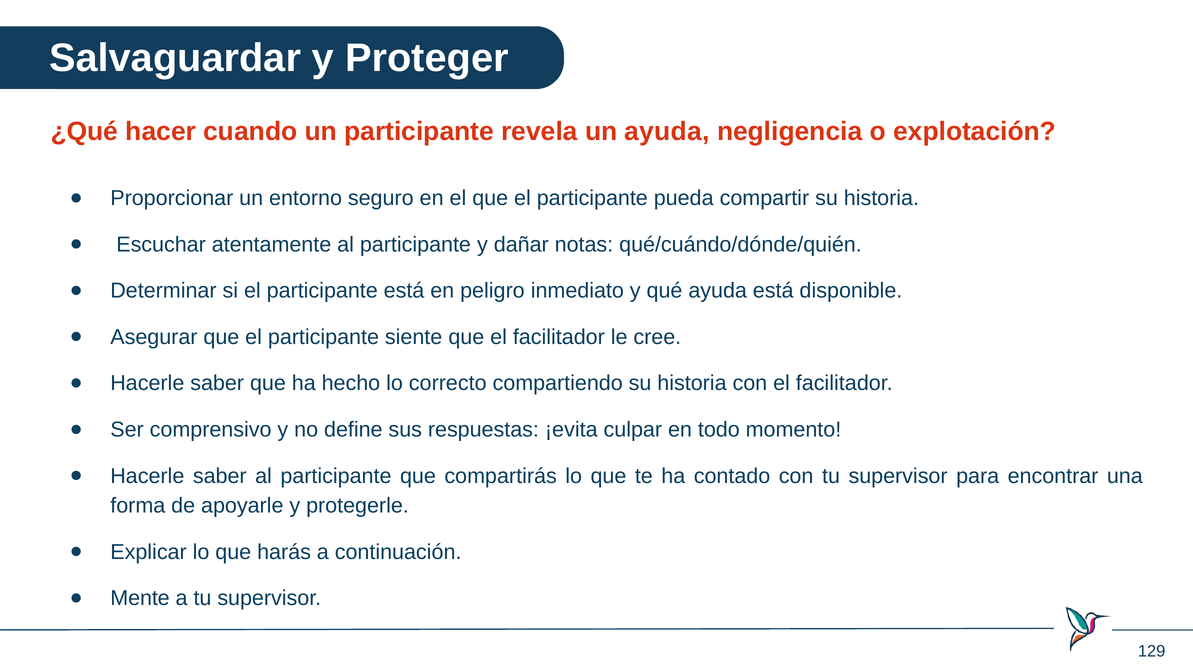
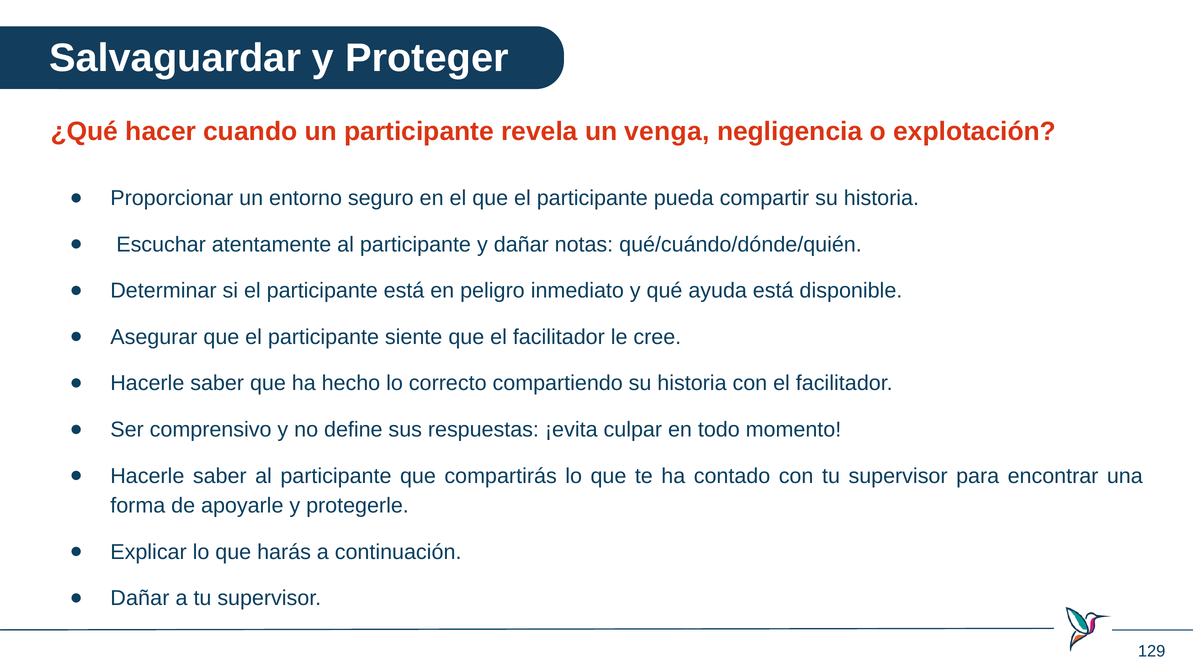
un ayuda: ayuda -> venga (667, 132)
Mente: Mente -> Dañar (140, 598)
